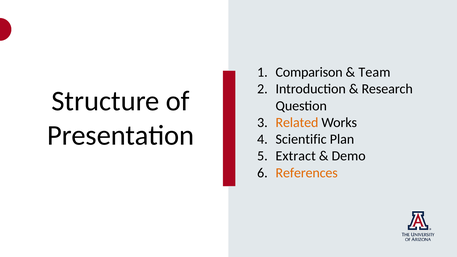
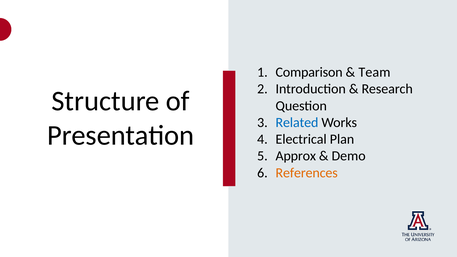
Related colour: orange -> blue (297, 123)
Scientific: Scientific -> Electrical (301, 139)
Extract: Extract -> Approx (296, 156)
